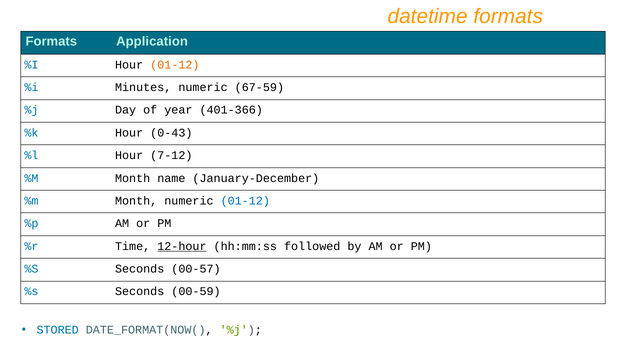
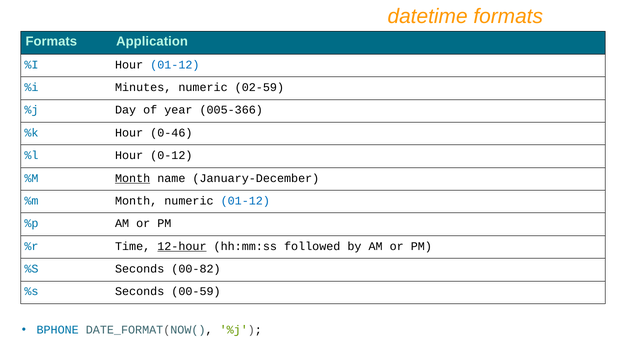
01-12 colour: orange -> blue (175, 65)
67-59: 67-59 -> 02-59 (259, 87)
401-366: 401-366 -> 005-366 (231, 110)
0-43: 0-43 -> 0-46 (171, 133)
7-12: 7-12 -> 0-12 (171, 156)
Month underline: none -> present (133, 178)
00-57: 00-57 -> 00-82 (196, 269)
STORED: STORED -> BPHONE (58, 330)
